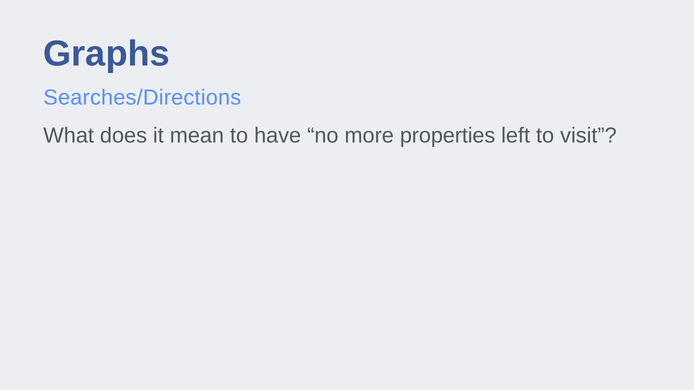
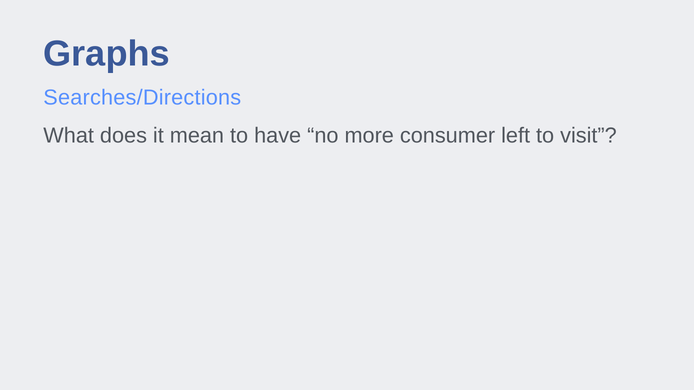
properties: properties -> consumer (448, 136)
